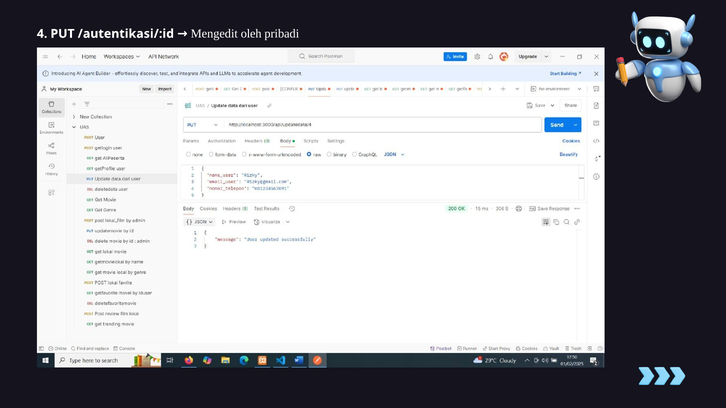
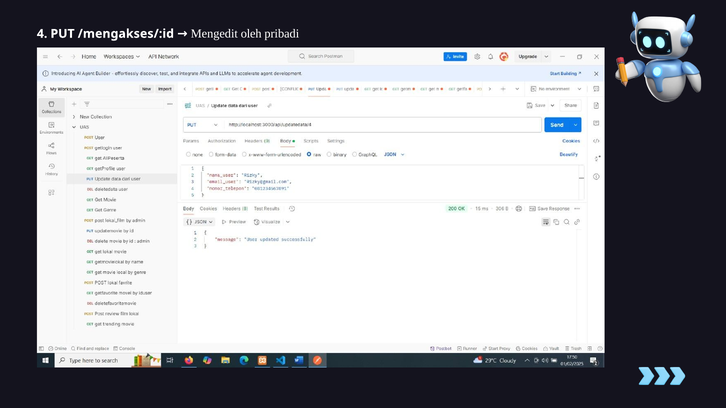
/autentikasi/:id: /autentikasi/:id -> /mengakses/:id (126, 34)
